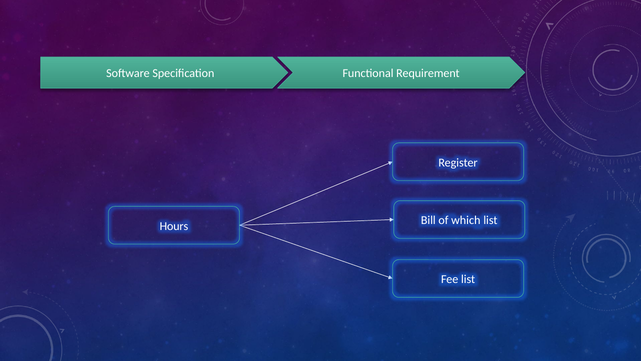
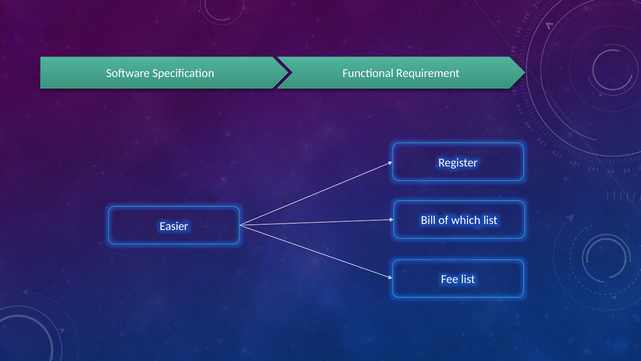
Hours: Hours -> Easier (174, 226)
